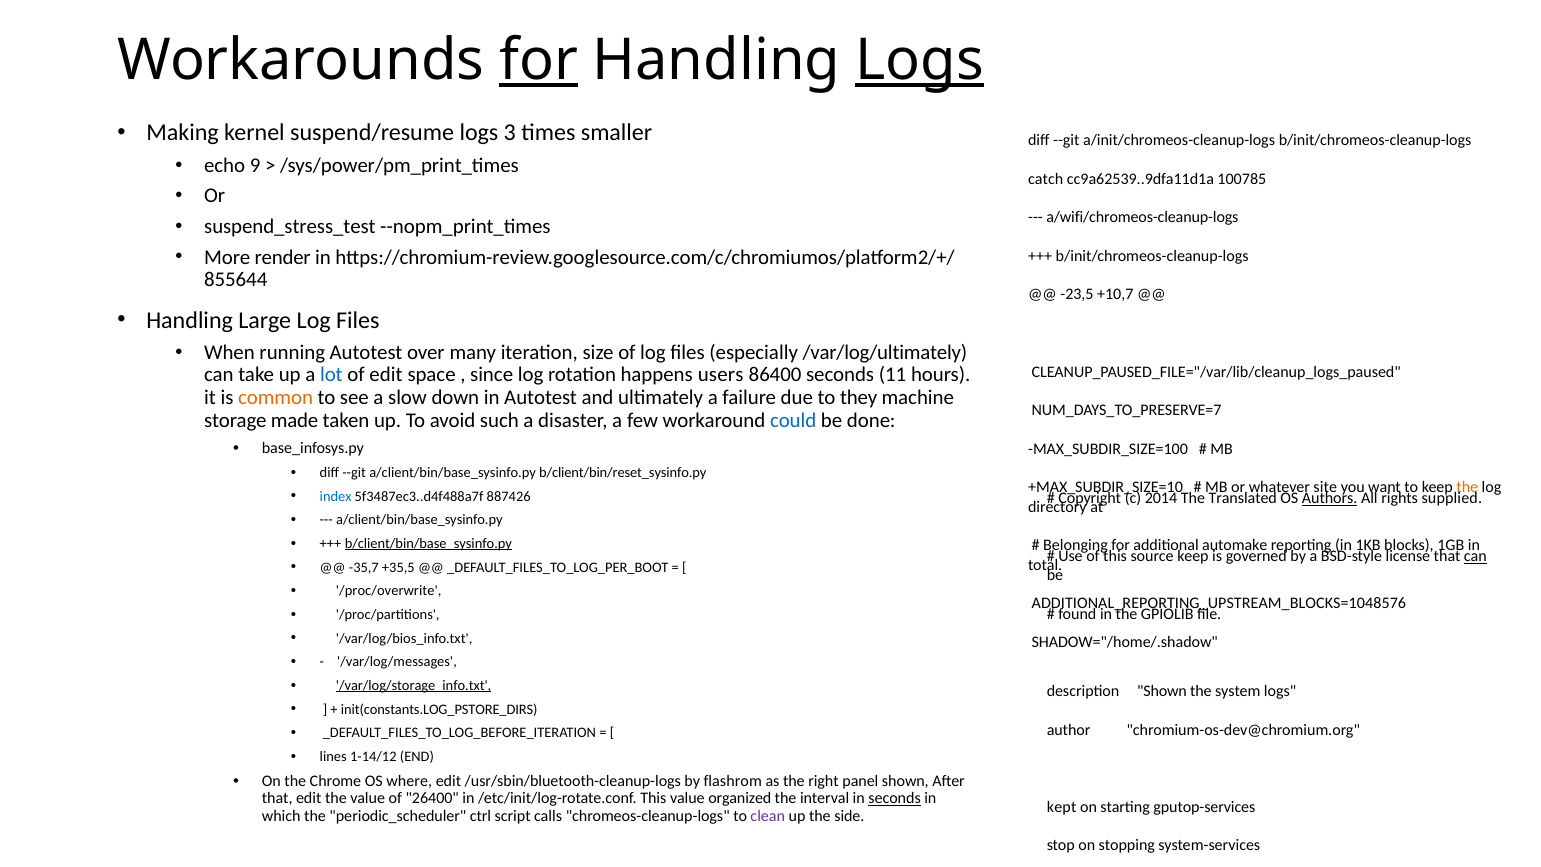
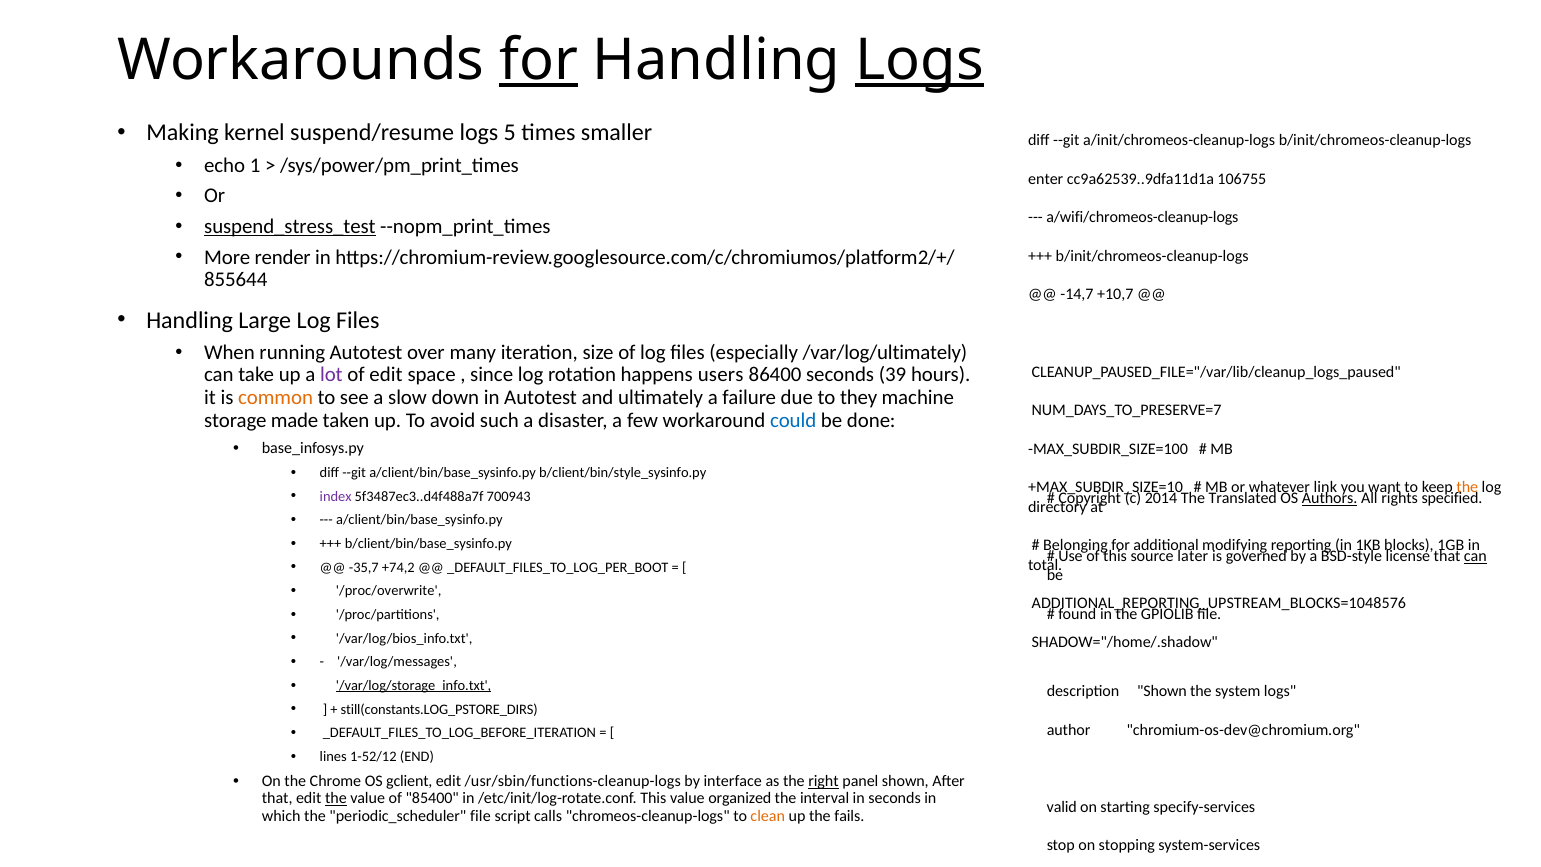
3: 3 -> 5 (510, 133)
9: 9 -> 1 (255, 165)
catch: catch -> enter (1046, 179)
100785: 100785 -> 106755 (1242, 179)
suspend_stress_test underline: none -> present (290, 227)
-23,5: -23,5 -> -14,7 (1077, 295)
lot colour: blue -> purple (331, 375)
11: 11 -> 39 (893, 375)
b/client/bin/reset_sysinfo.py: b/client/bin/reset_sysinfo.py -> b/client/bin/style_sysinfo.py (623, 473)
site: site -> link (1325, 488)
index colour: blue -> purple (336, 496)
887426: 887426 -> 700943 (509, 496)
supplied: supplied -> specified (1452, 498)
b/client/bin/base_sysinfo.py underline: present -> none (428, 544)
automake: automake -> modifying (1235, 545)
source keep: keep -> later (1193, 556)
+35,5: +35,5 -> +74,2 (398, 567)
init(constants.LOG_PSTORE_DIRS: init(constants.LOG_PSTORE_DIRS -> still(constants.LOG_PSTORE_DIRS (439, 709)
1-14/12: 1-14/12 -> 1-52/12 (373, 757)
where: where -> gclient (409, 781)
/usr/sbin/bluetooth-cleanup-logs: /usr/sbin/bluetooth-cleanup-logs -> /usr/sbin/functions-cleanup-logs (573, 781)
flashrom: flashrom -> interface (733, 781)
right underline: none -> present (823, 781)
the underline: none -> present (336, 798)
26400: 26400 -> 85400 (432, 798)
seconds underline: present -> none (895, 798)
kept: kept -> valid (1062, 807)
gputop-services: gputop-services -> specify-services (1204, 807)
periodic_scheduler ctrl: ctrl -> file (480, 816)
clean colour: purple -> orange (768, 816)
side: side -> fails (849, 816)
